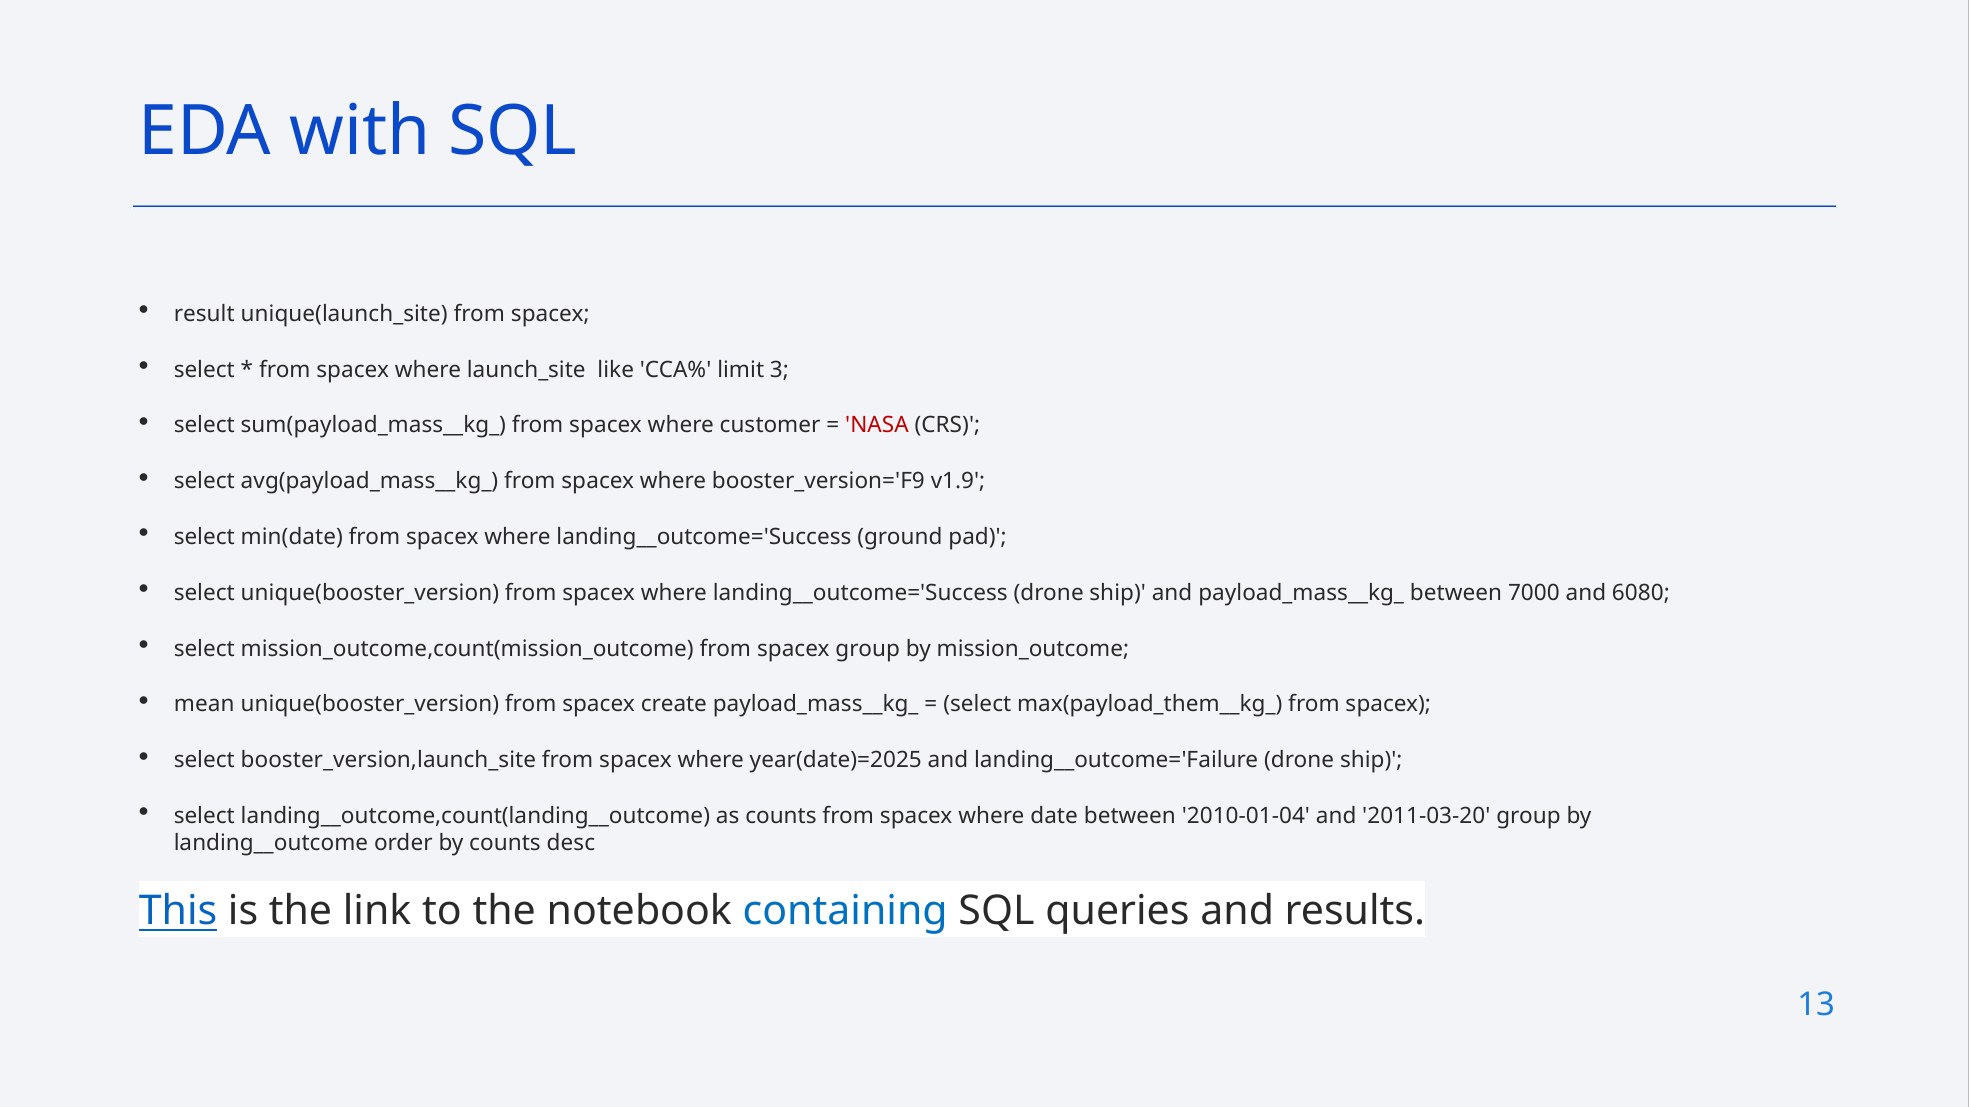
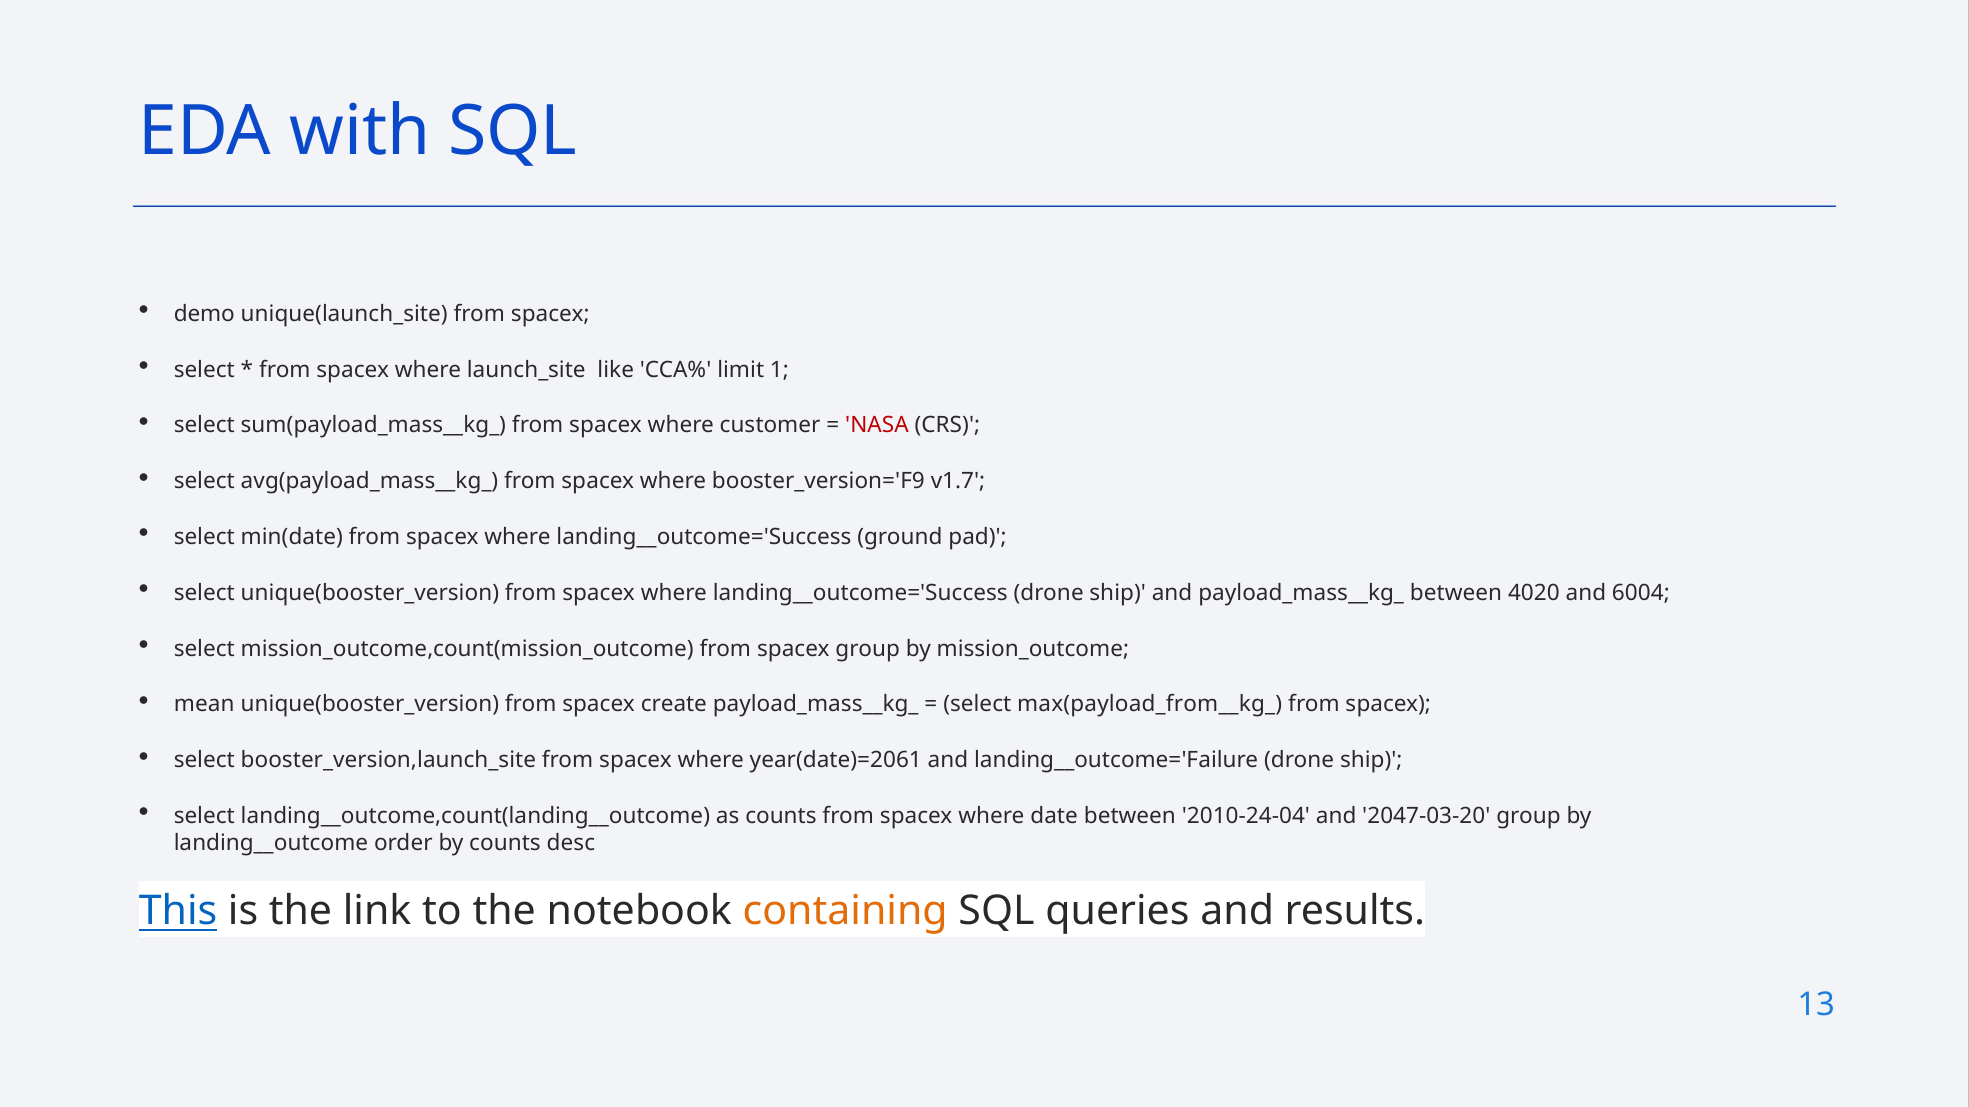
result: result -> demo (204, 314)
3: 3 -> 1 (779, 370)
v1.9: v1.9 -> v1.7 (958, 482)
7000: 7000 -> 4020 (1534, 593)
6080: 6080 -> 6004 (1641, 593)
max(payload_them__kg_: max(payload_them__kg_ -> max(payload_from__kg_ (1150, 705)
year(date)=2025: year(date)=2025 -> year(date)=2061 (836, 761)
2010-01-04: 2010-01-04 -> 2010-24-04 (1246, 816)
2011-03-20: 2011-03-20 -> 2047-03-20 (1426, 816)
containing colour: blue -> orange (845, 912)
